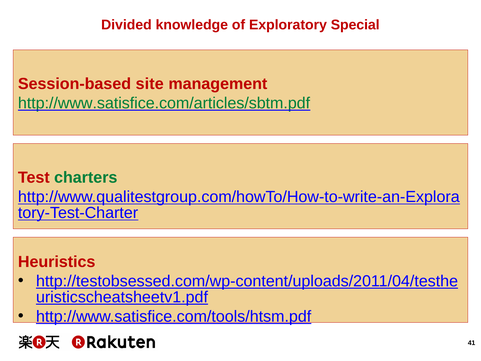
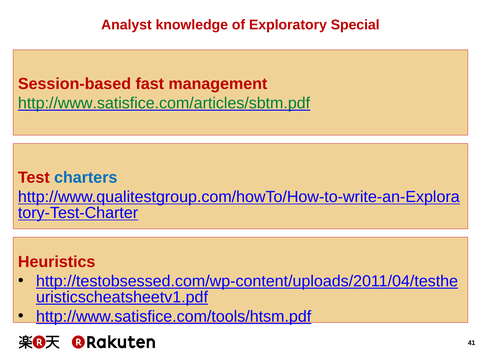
Divided: Divided -> Analyst (126, 25)
site: site -> fast (150, 84)
charters colour: green -> blue (86, 178)
